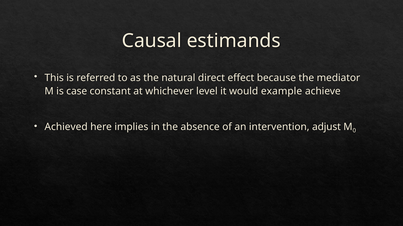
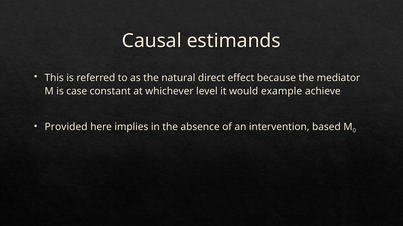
Achieved: Achieved -> Provided (66, 127)
adjust: adjust -> based (326, 127)
